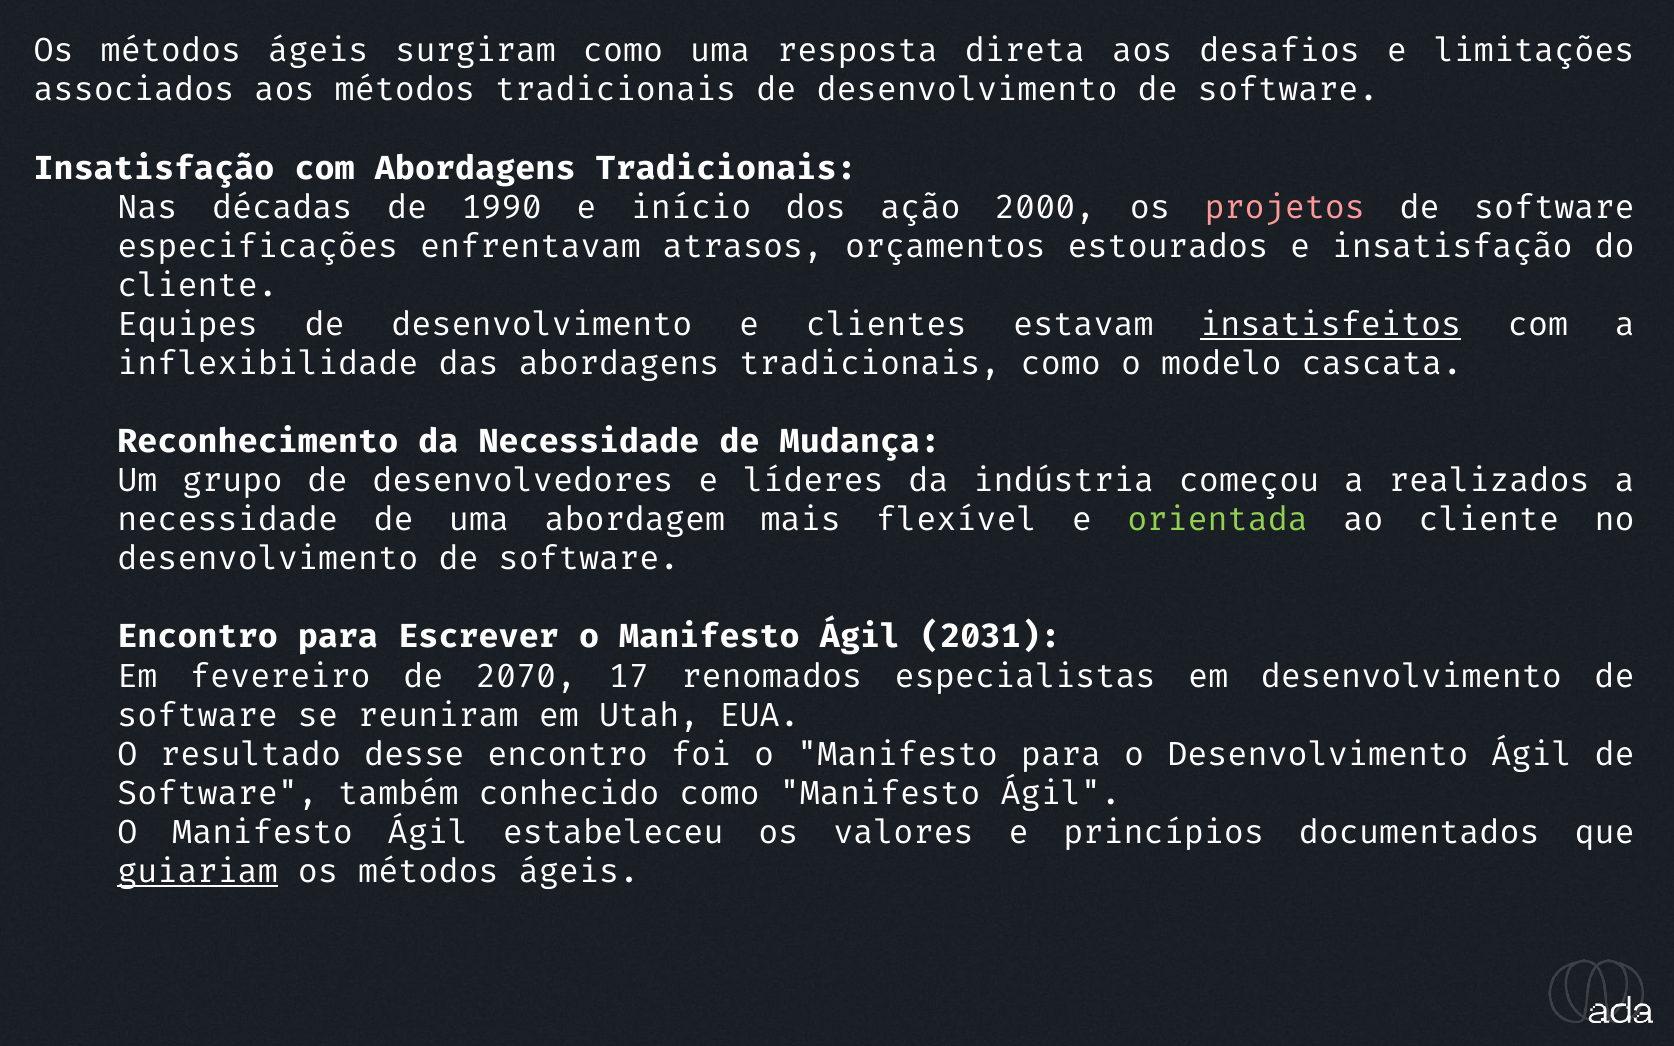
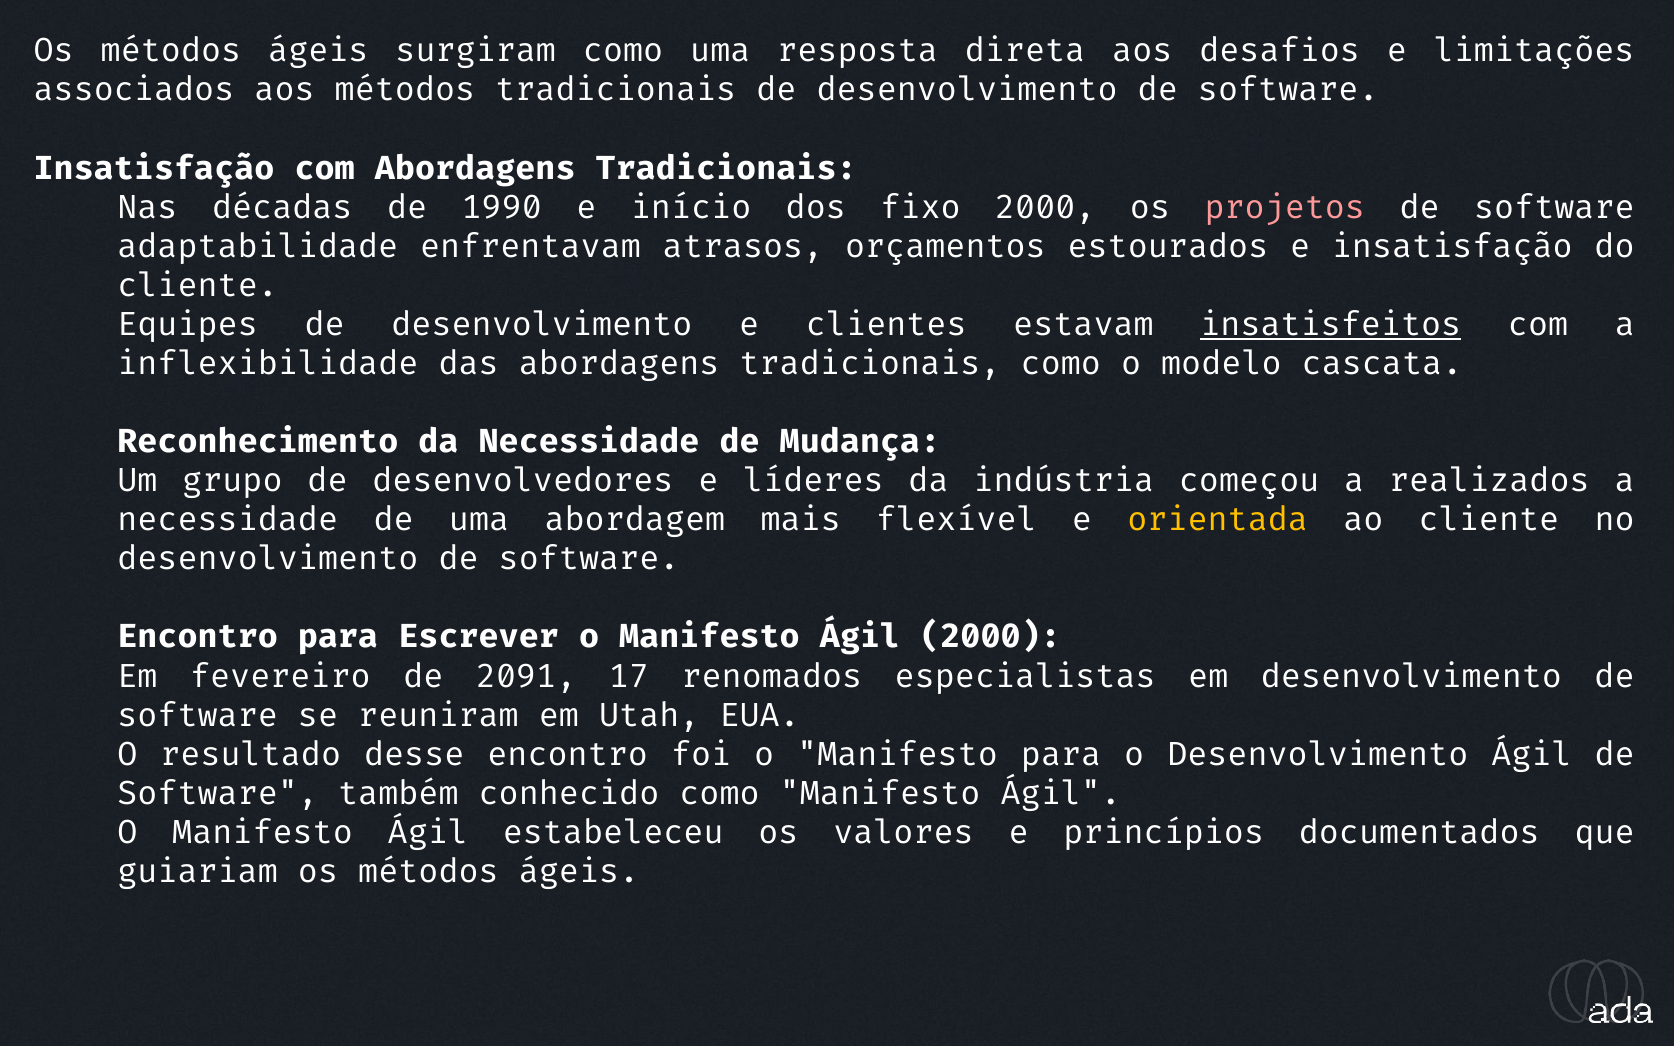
ação: ação -> fixo (921, 207)
especificações: especificações -> adaptabilidade (258, 247)
orientada colour: light green -> yellow (1218, 520)
Ágil 2031: 2031 -> 2000 (991, 637)
2070: 2070 -> 2091 (526, 676)
guiariam underline: present -> none (198, 872)
